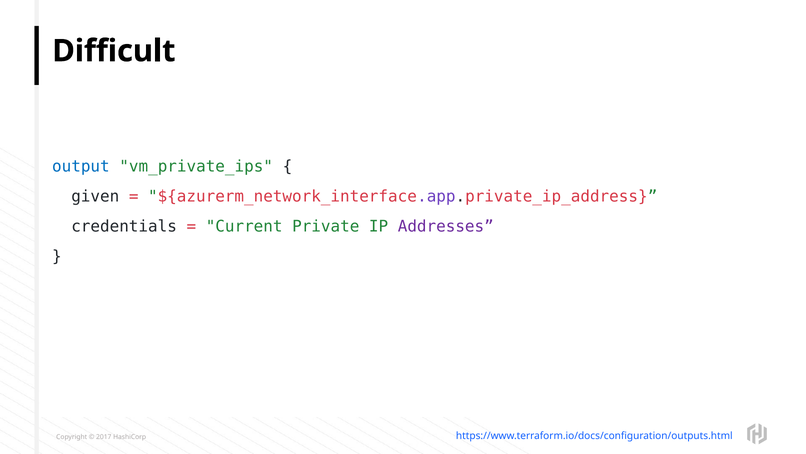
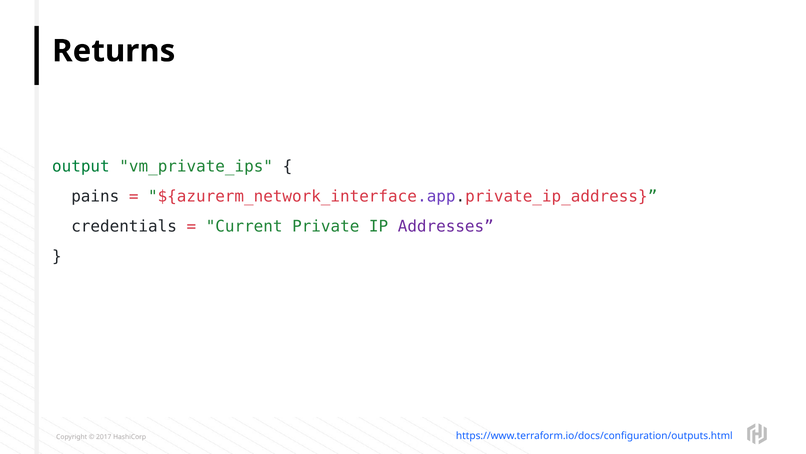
Difficult: Difficult -> Returns (114, 51)
output colour: blue -> green (81, 166)
given: given -> pains (95, 196)
